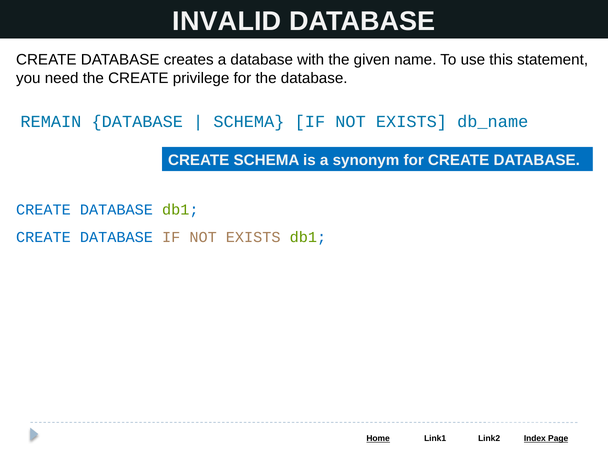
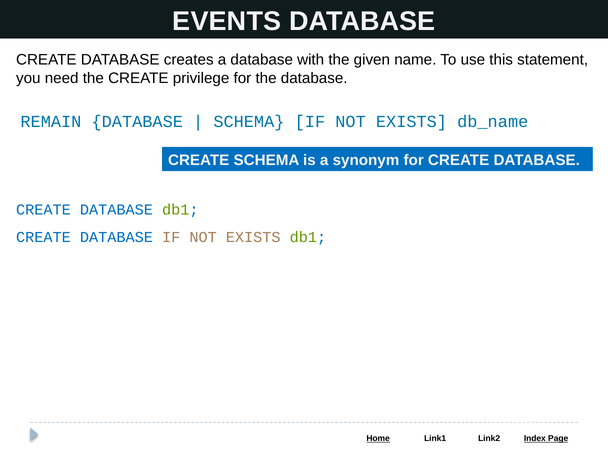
INVALID: INVALID -> EVENTS (227, 21)
